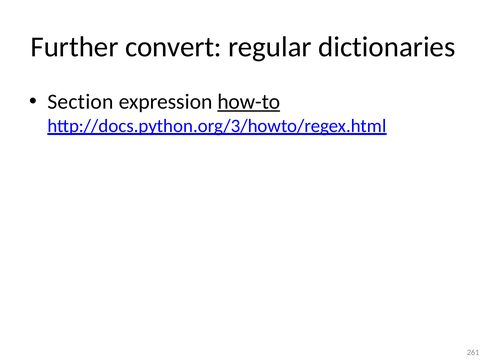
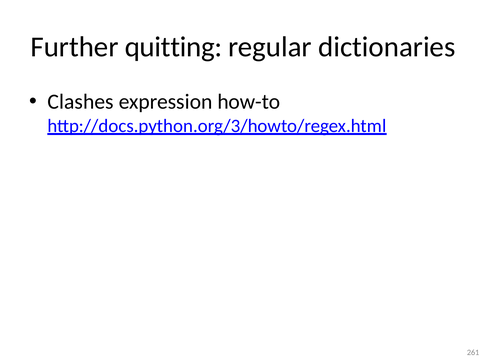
convert: convert -> quitting (173, 47)
Section: Section -> Clashes (81, 102)
how-to underline: present -> none (249, 102)
